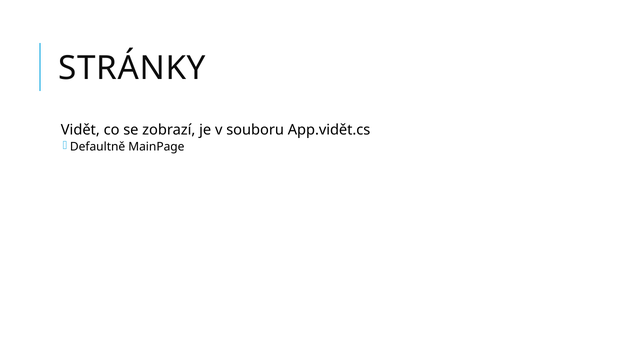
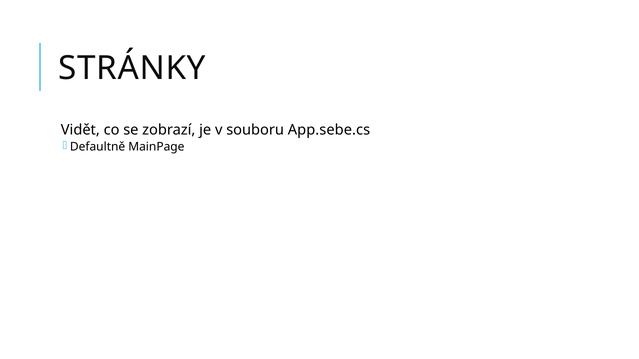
App.vidět.cs: App.vidět.cs -> App.sebe.cs (329, 130)
